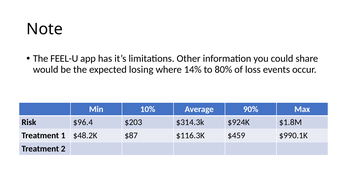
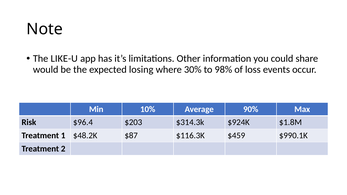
FEEL-U: FEEL-U -> LIKE-U (64, 59)
14%: 14% -> 30% (193, 70)
80%: 80% -> 98% (223, 70)
